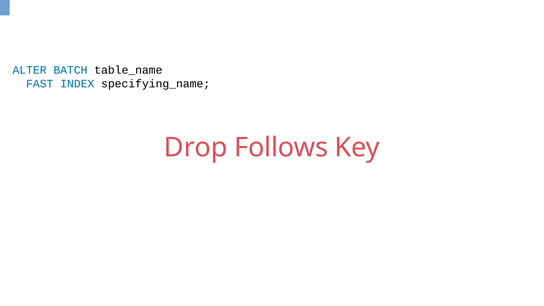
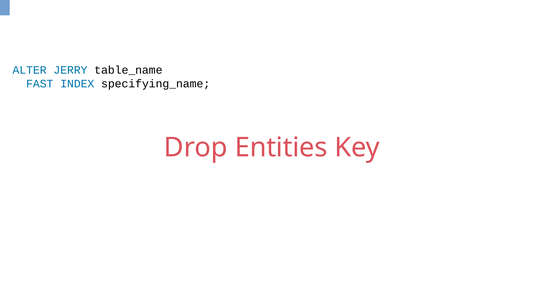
BATCH: BATCH -> JERRY (70, 70)
Follows: Follows -> Entities (281, 148)
